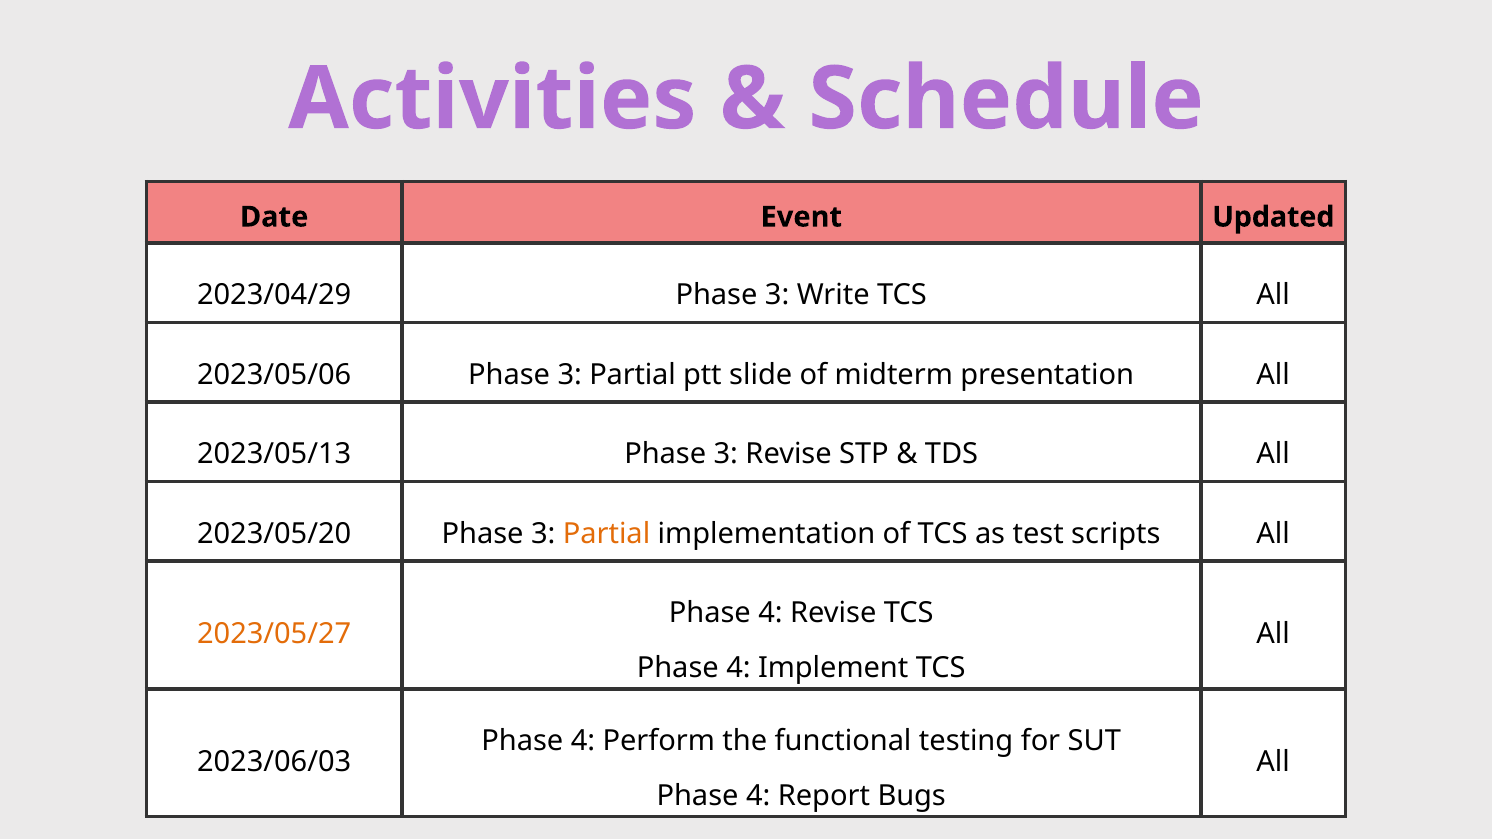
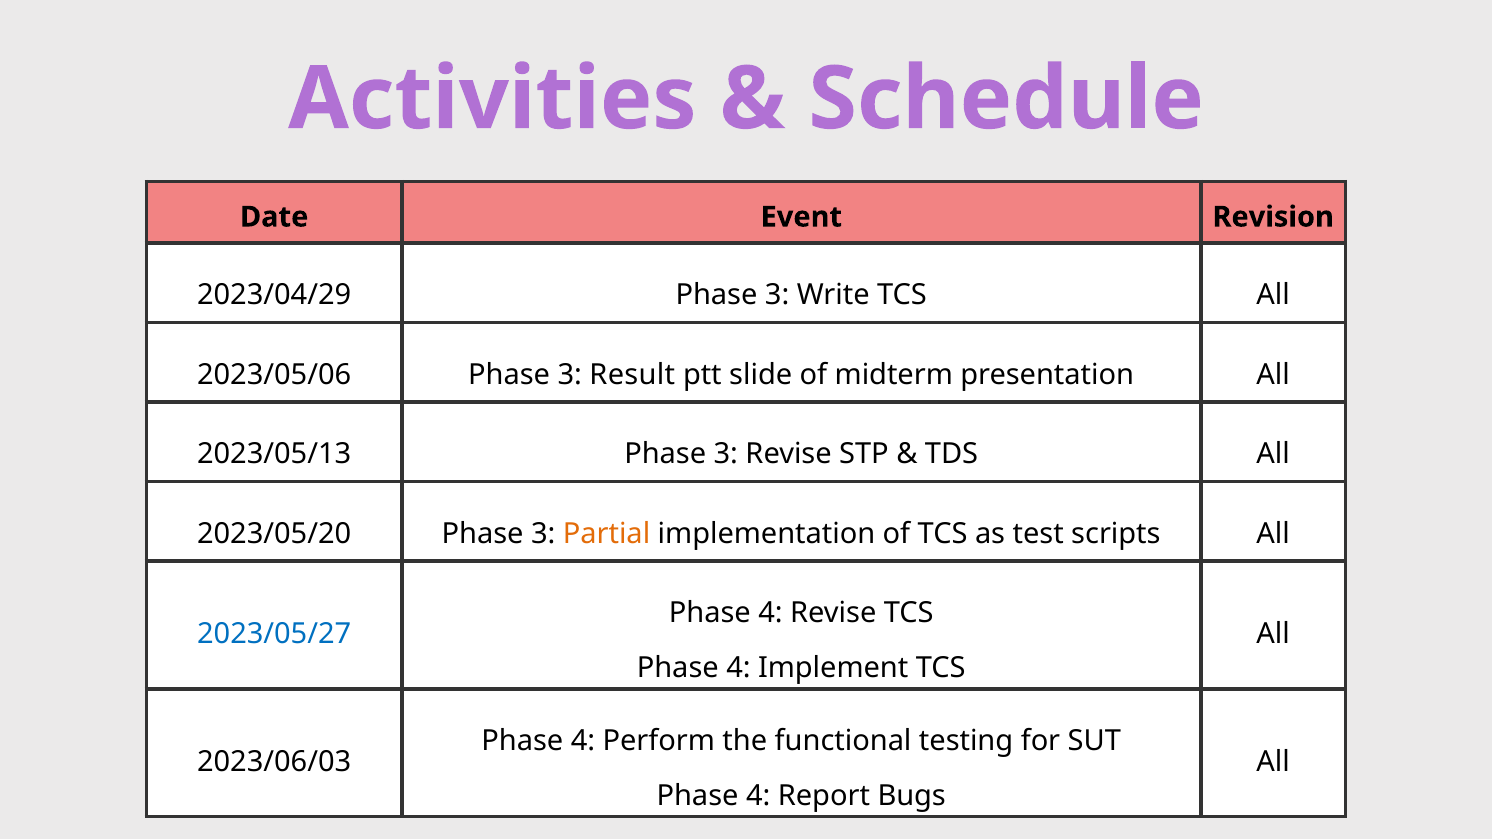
Updated: Updated -> Revision (1273, 217)
2023/05/06 Phase 3 Partial: Partial -> Result (632, 375)
2023/05/27 colour: orange -> blue (274, 634)
